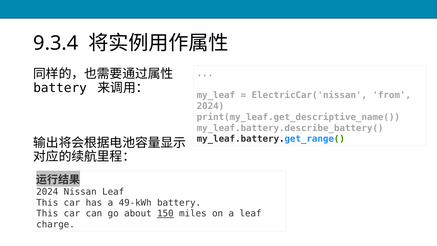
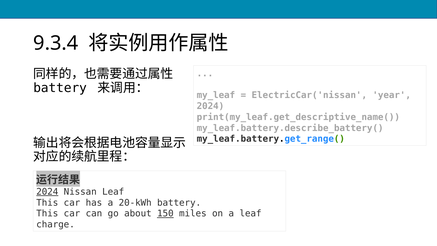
from: from -> year (392, 95)
2024 underline: none -> present (47, 192)
49-kWh: 49-kWh -> 20-kWh (135, 203)
